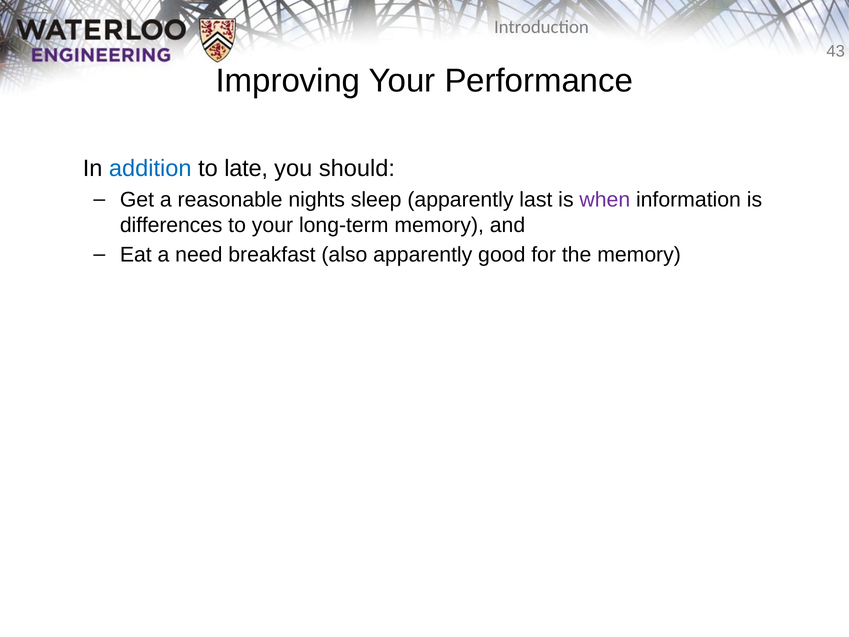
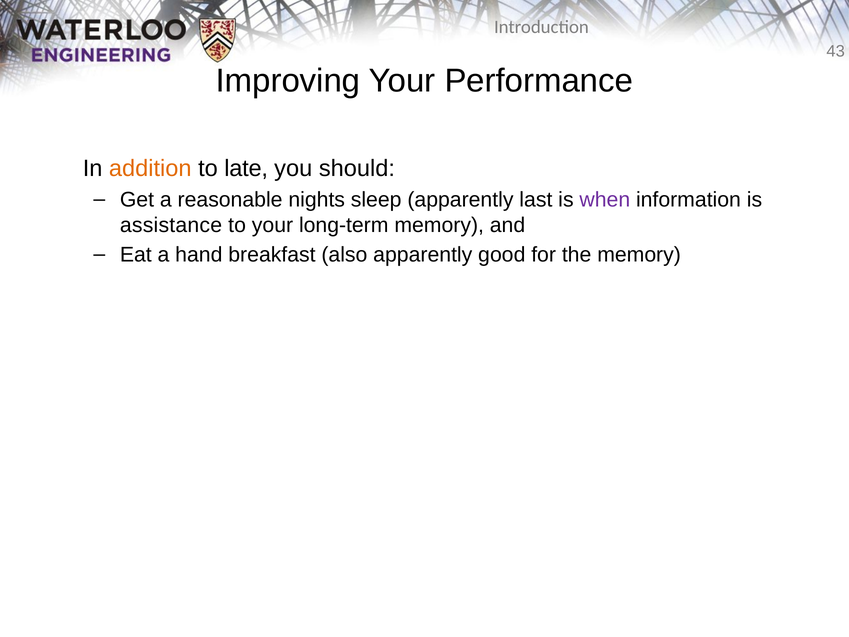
addition colour: blue -> orange (150, 169)
differences: differences -> assistance (171, 225)
need: need -> hand (199, 255)
